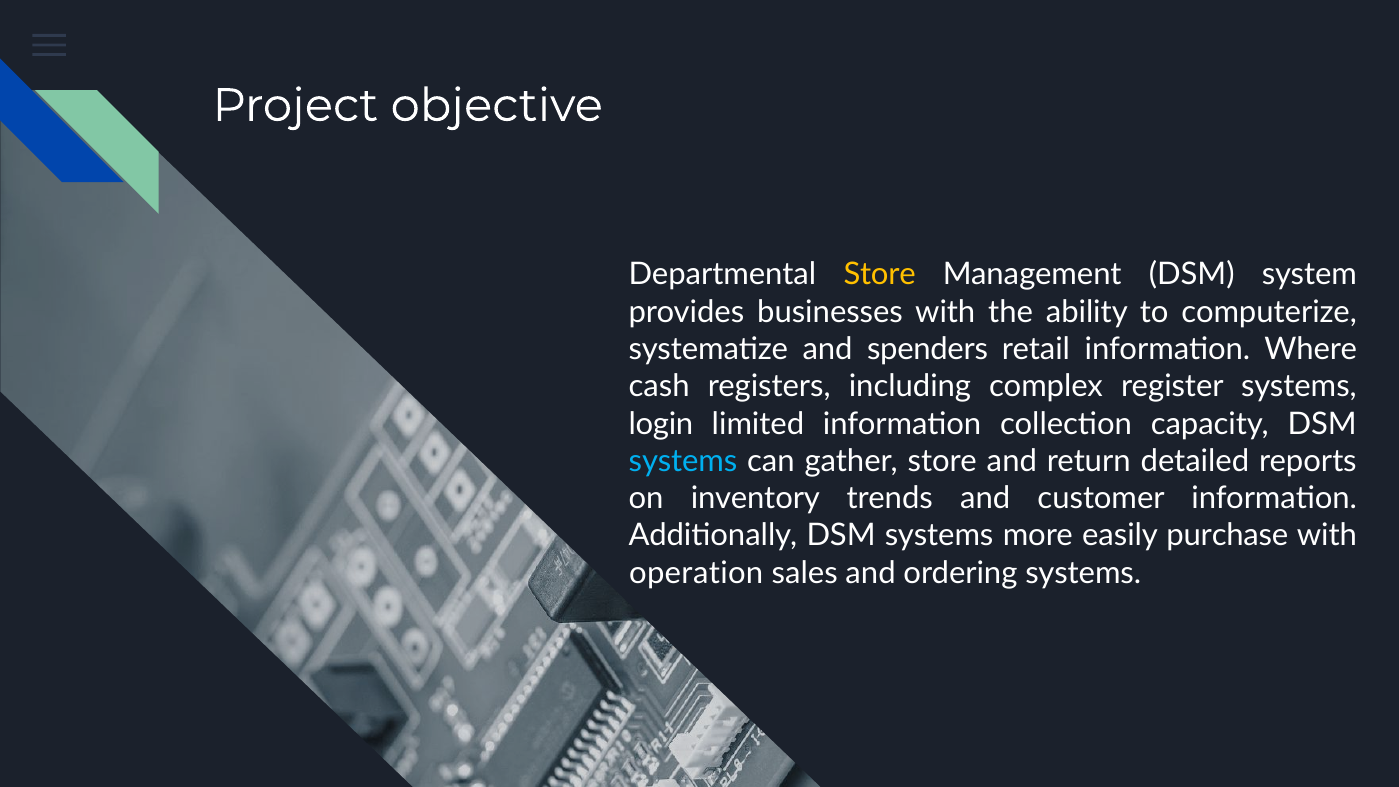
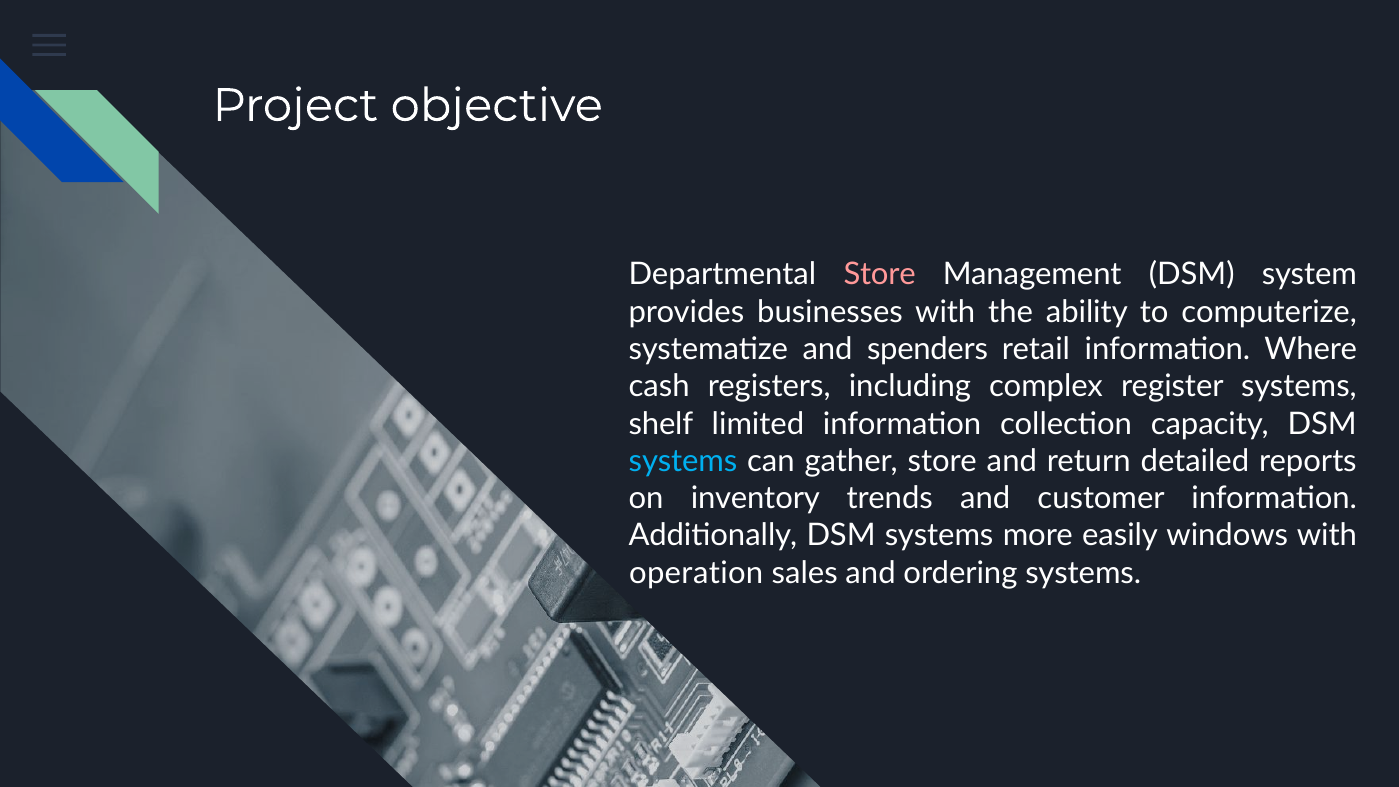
Store colour: yellow -> pink (880, 275)
login: login -> shelf (661, 424)
purchase: purchase -> windows (1227, 536)
